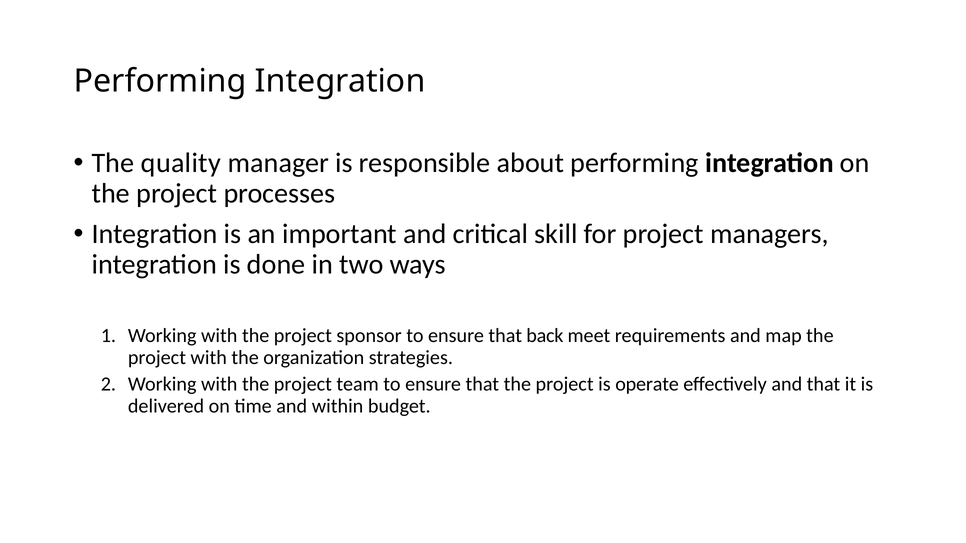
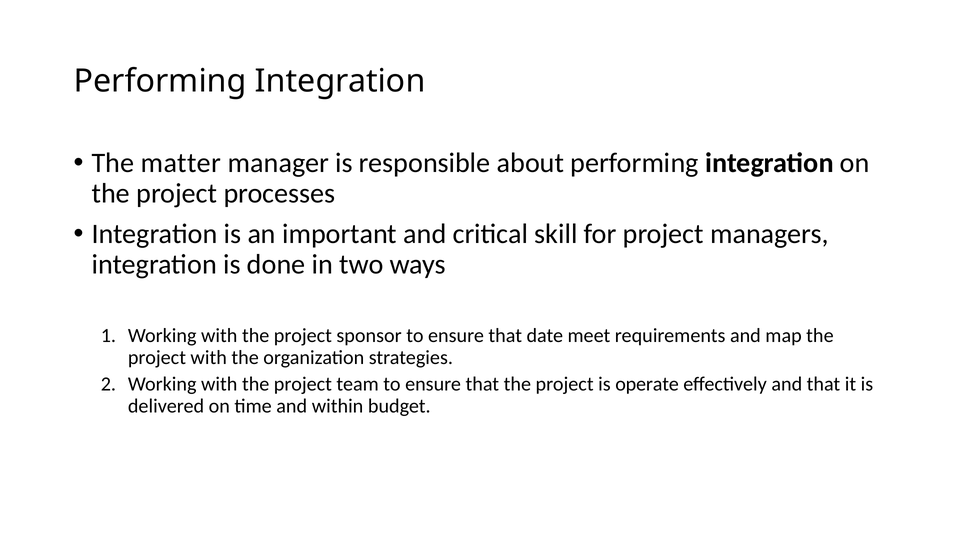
quality: quality -> matter (181, 163)
back: back -> date (545, 336)
